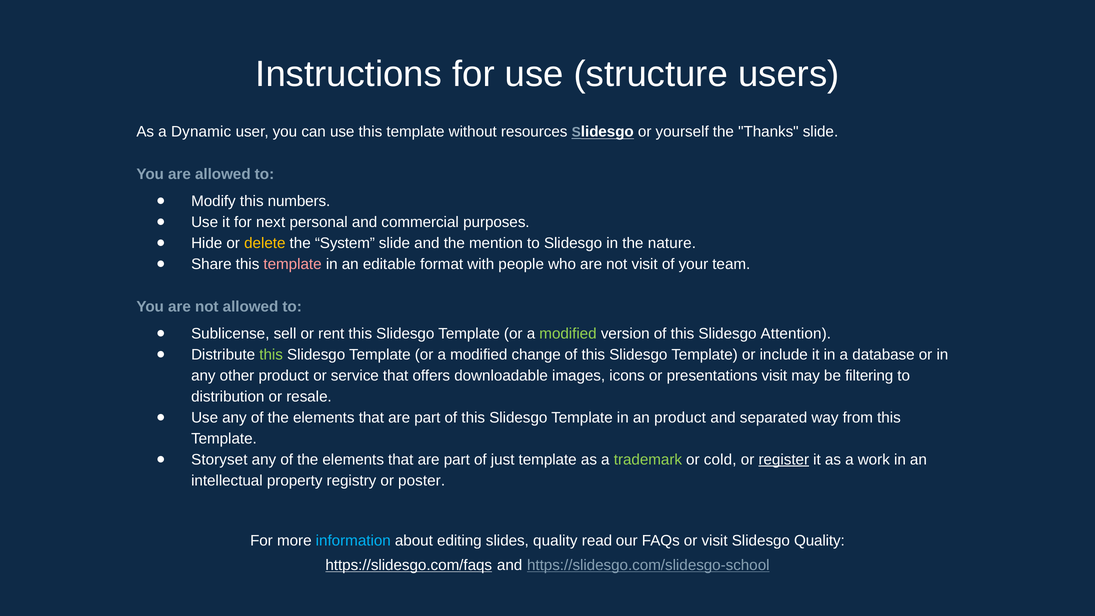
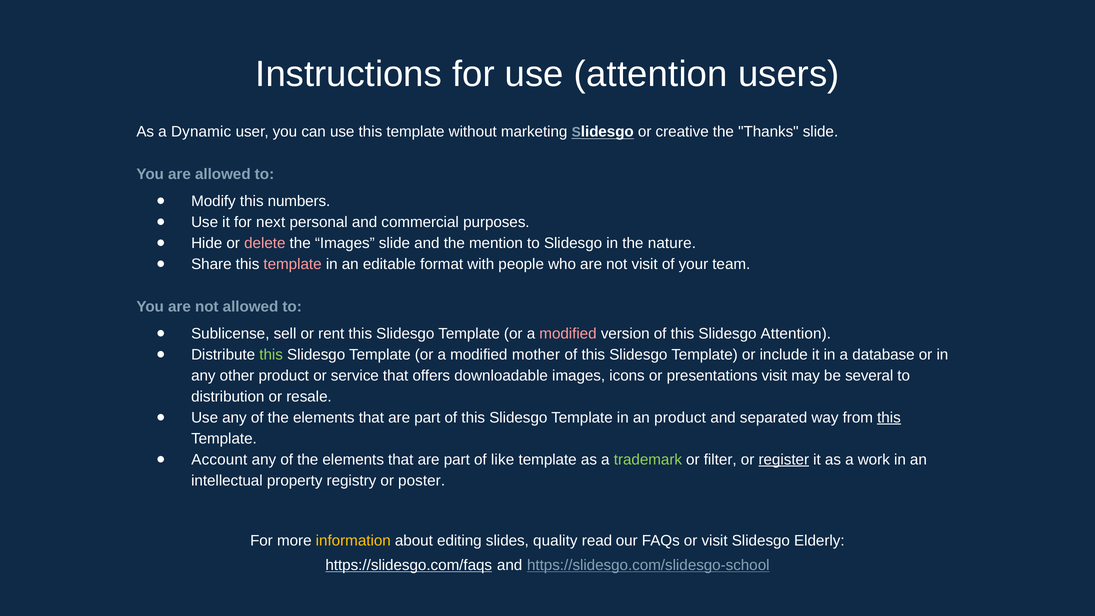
use structure: structure -> attention (651, 74)
resources: resources -> marketing (534, 132)
yourself: yourself -> creative (682, 132)
delete colour: yellow -> pink (265, 243)
the System: System -> Images (345, 243)
modified colour: light green -> pink (568, 334)
change: change -> mother (536, 355)
filtering: filtering -> several (869, 376)
this underline: none -> present (889, 418)
Storyset: Storyset -> Account (219, 460)
just: just -> like (503, 460)
cold: cold -> filter (720, 460)
information colour: light blue -> yellow (353, 540)
Slidesgo Quality: Quality -> Elderly (819, 540)
